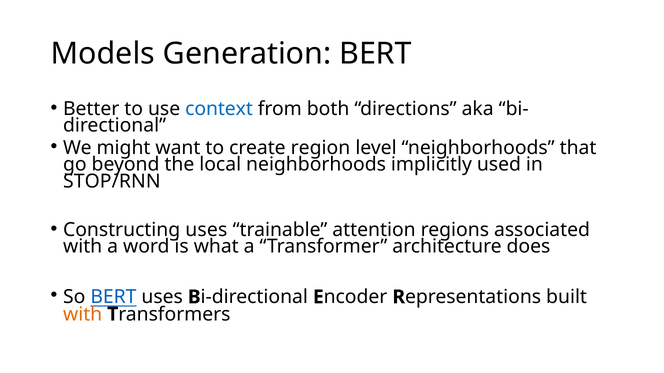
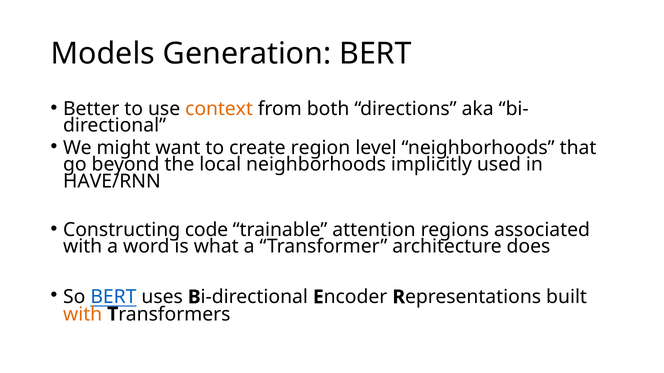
context colour: blue -> orange (219, 109)
STOP/RNN: STOP/RNN -> HAVE/RNN (112, 181)
Constructing uses: uses -> code (207, 230)
